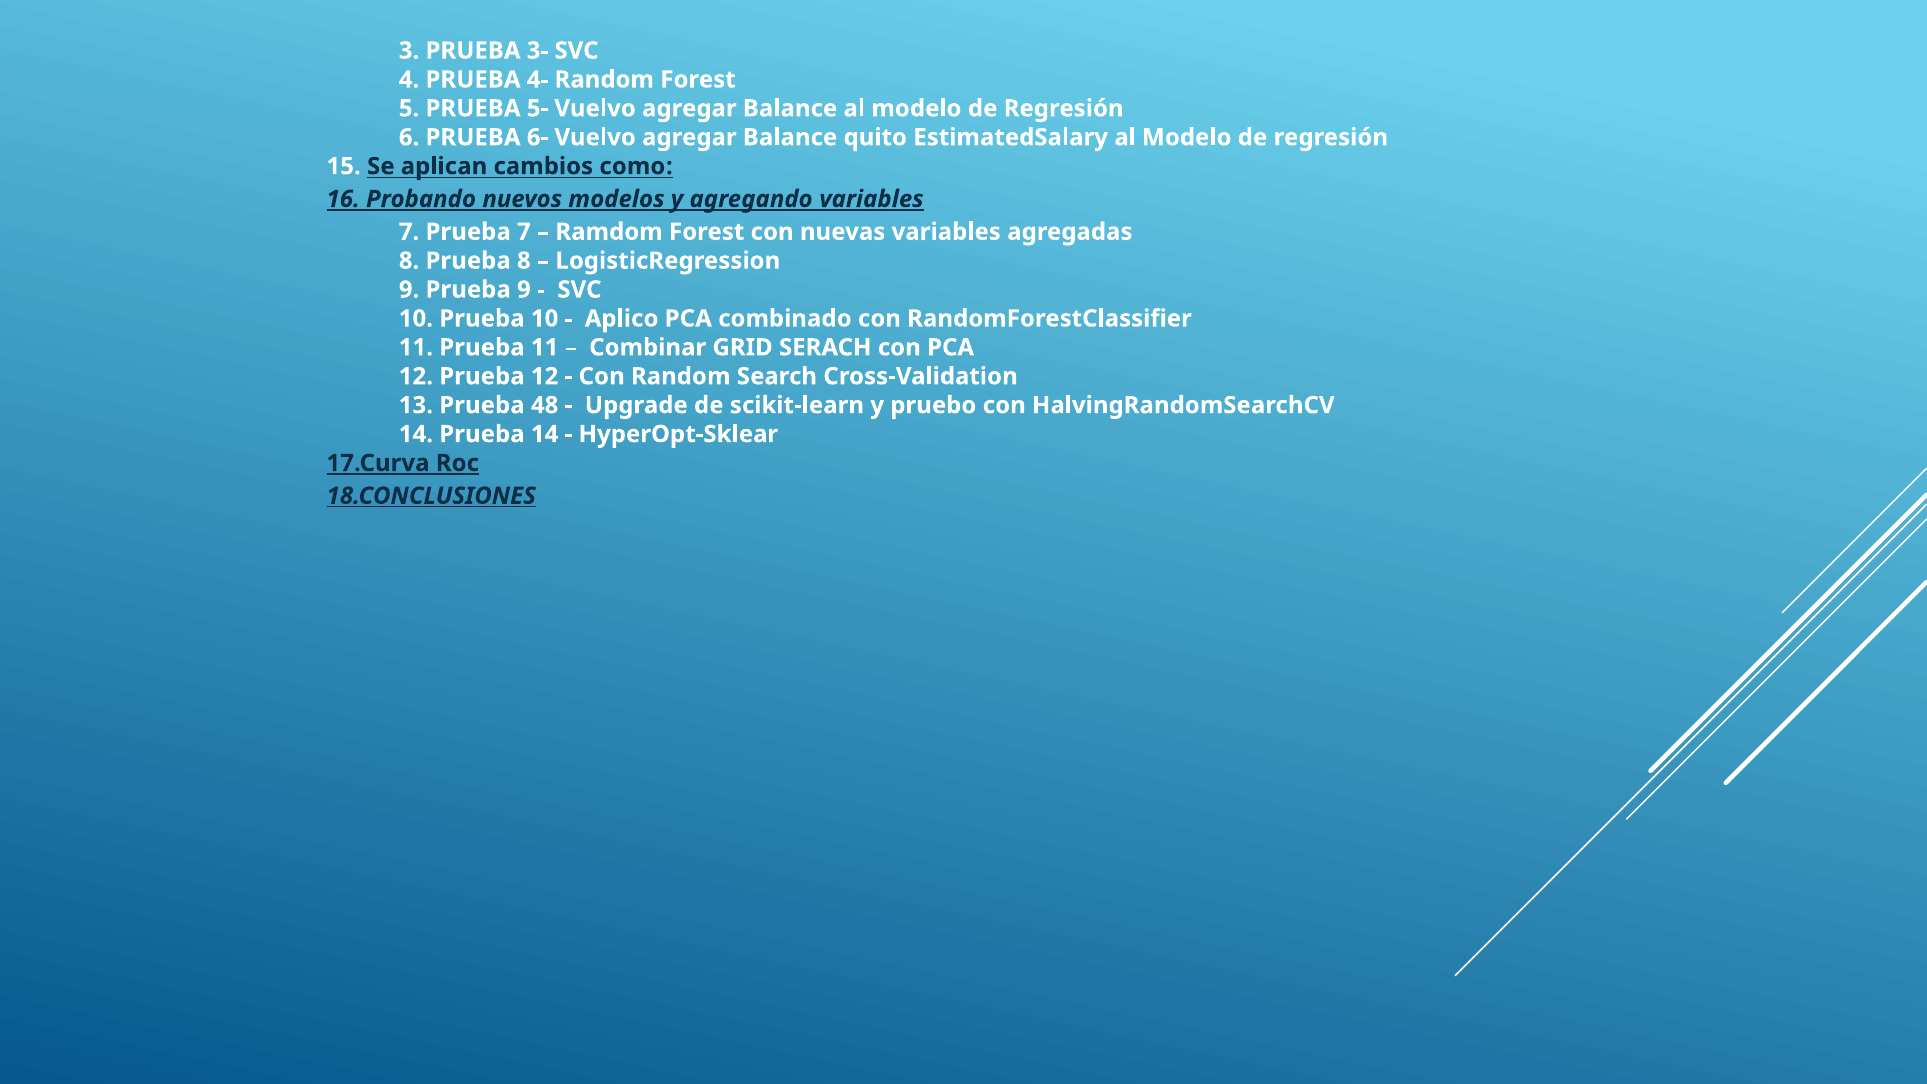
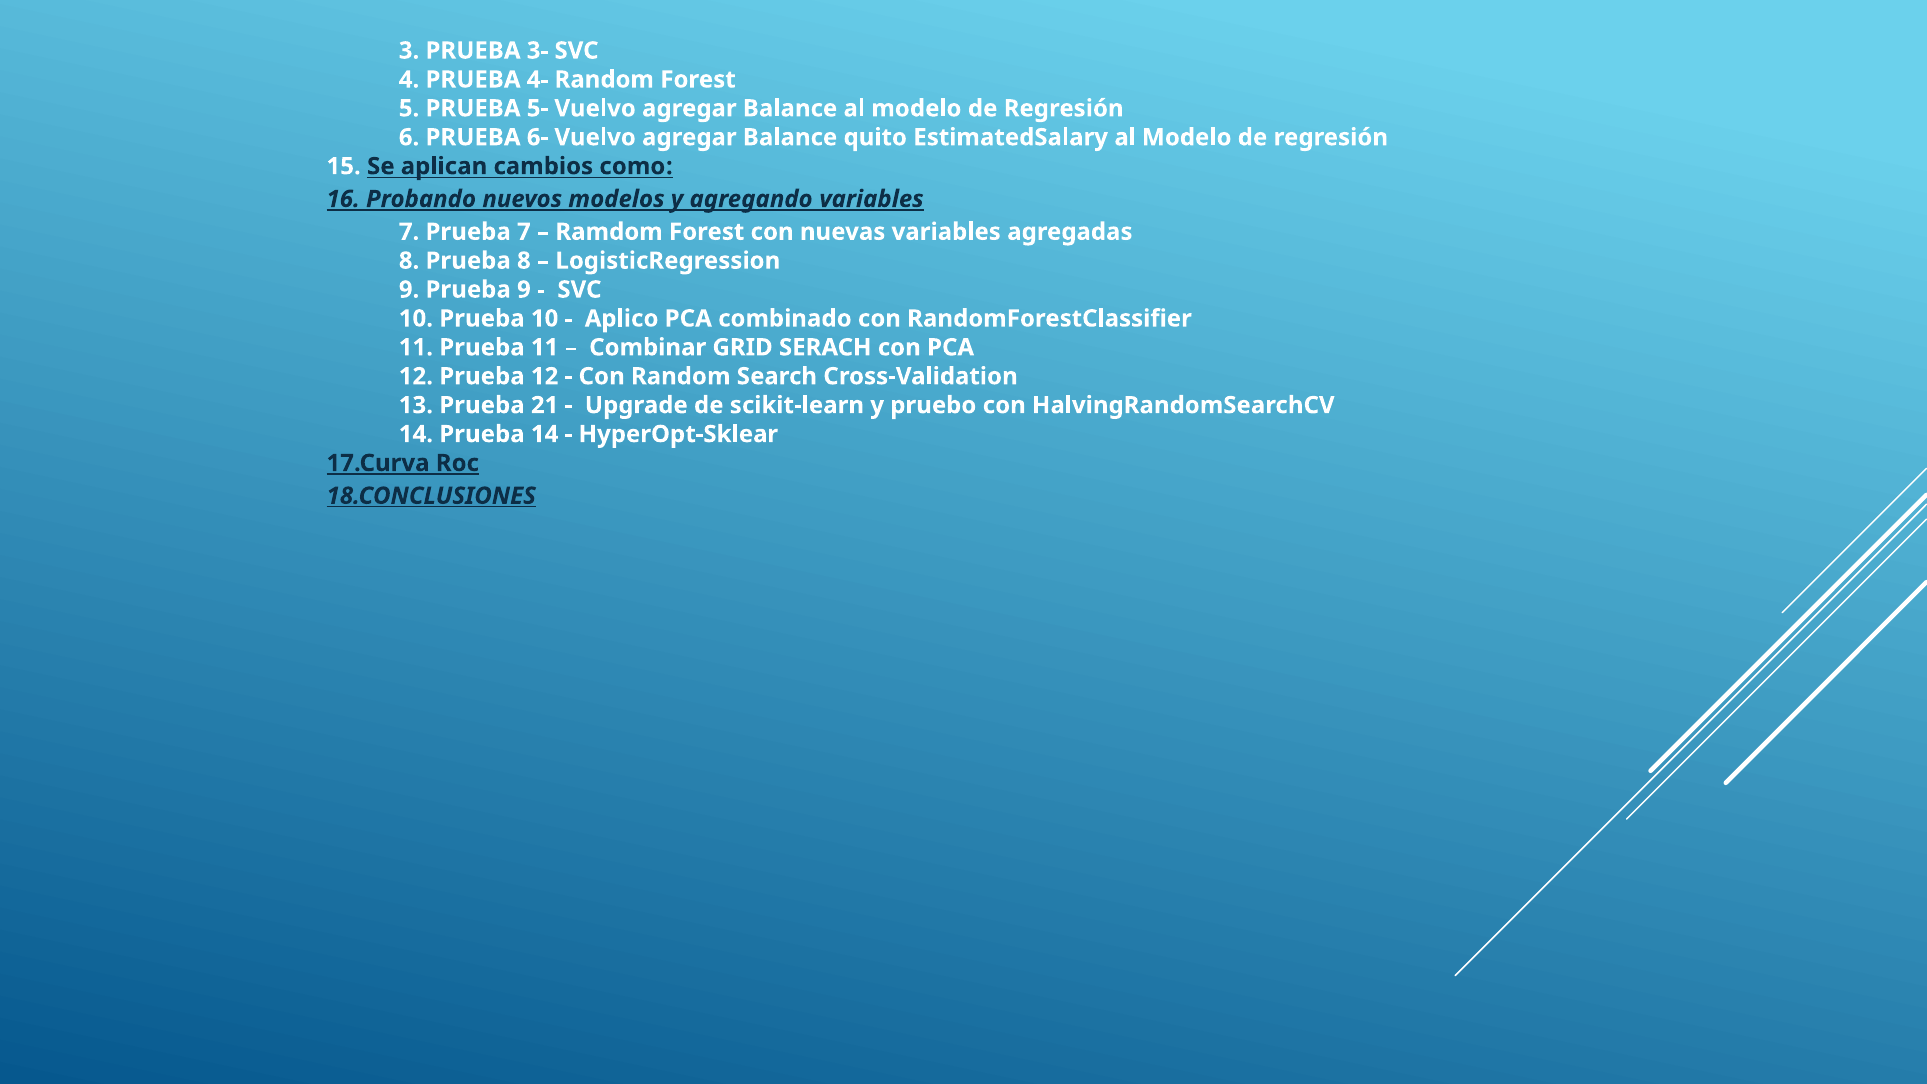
48: 48 -> 21 (545, 405)
